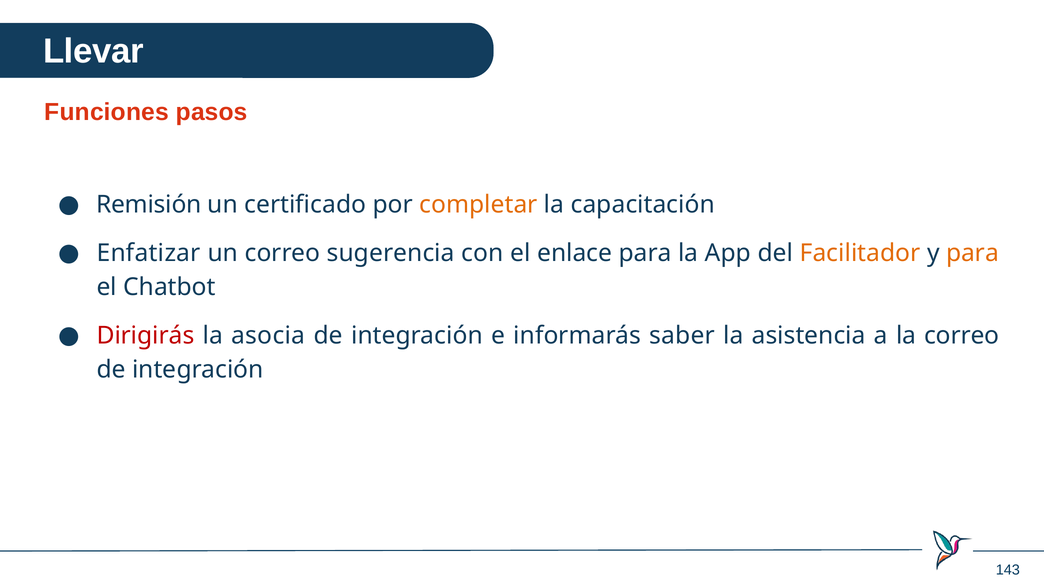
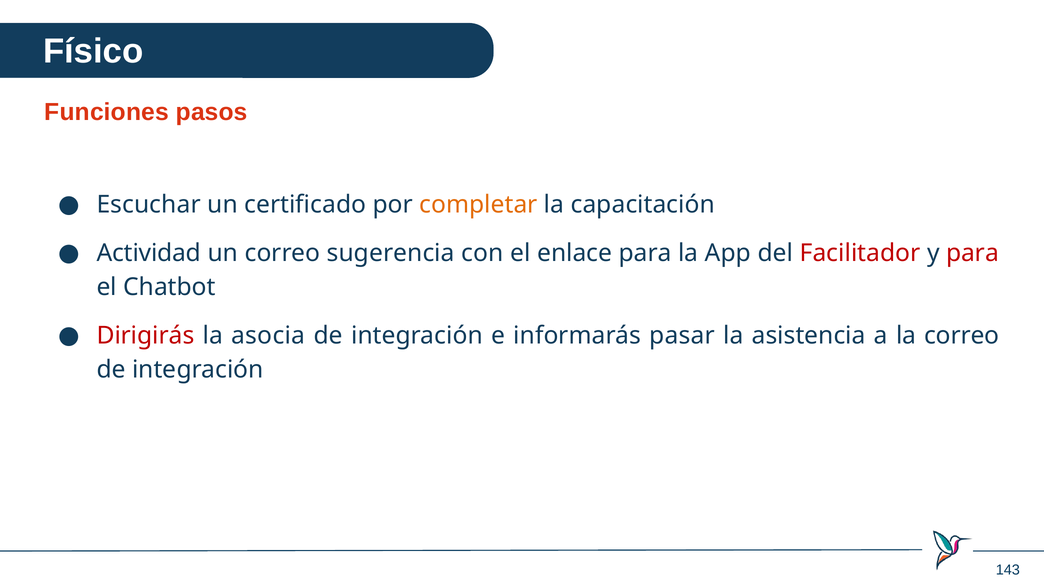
Llevar: Llevar -> Físico (93, 51)
Remisión: Remisión -> Escuchar (149, 205)
Enfatizar: Enfatizar -> Actividad (149, 253)
Facilitador colour: orange -> red (860, 253)
para colour: orange -> red (973, 253)
saber: saber -> pasar (682, 336)
